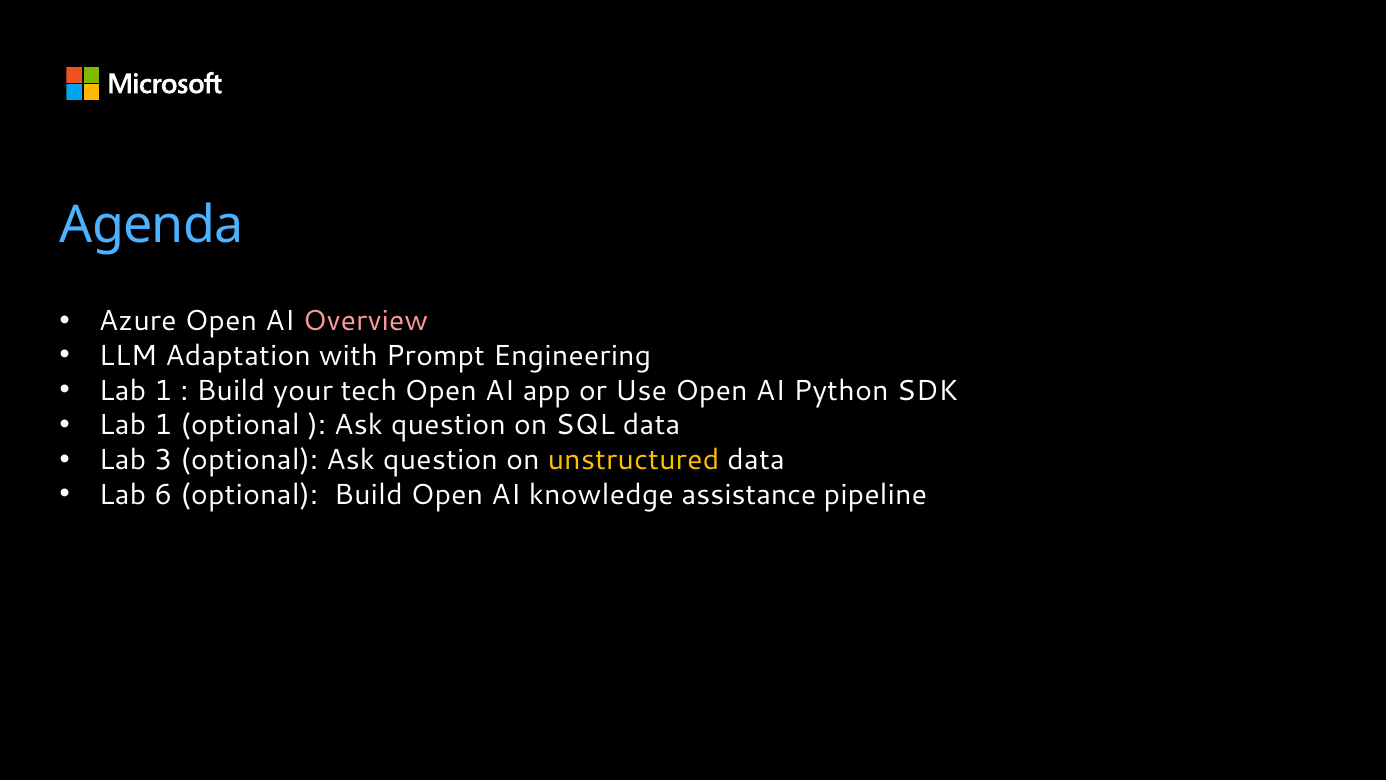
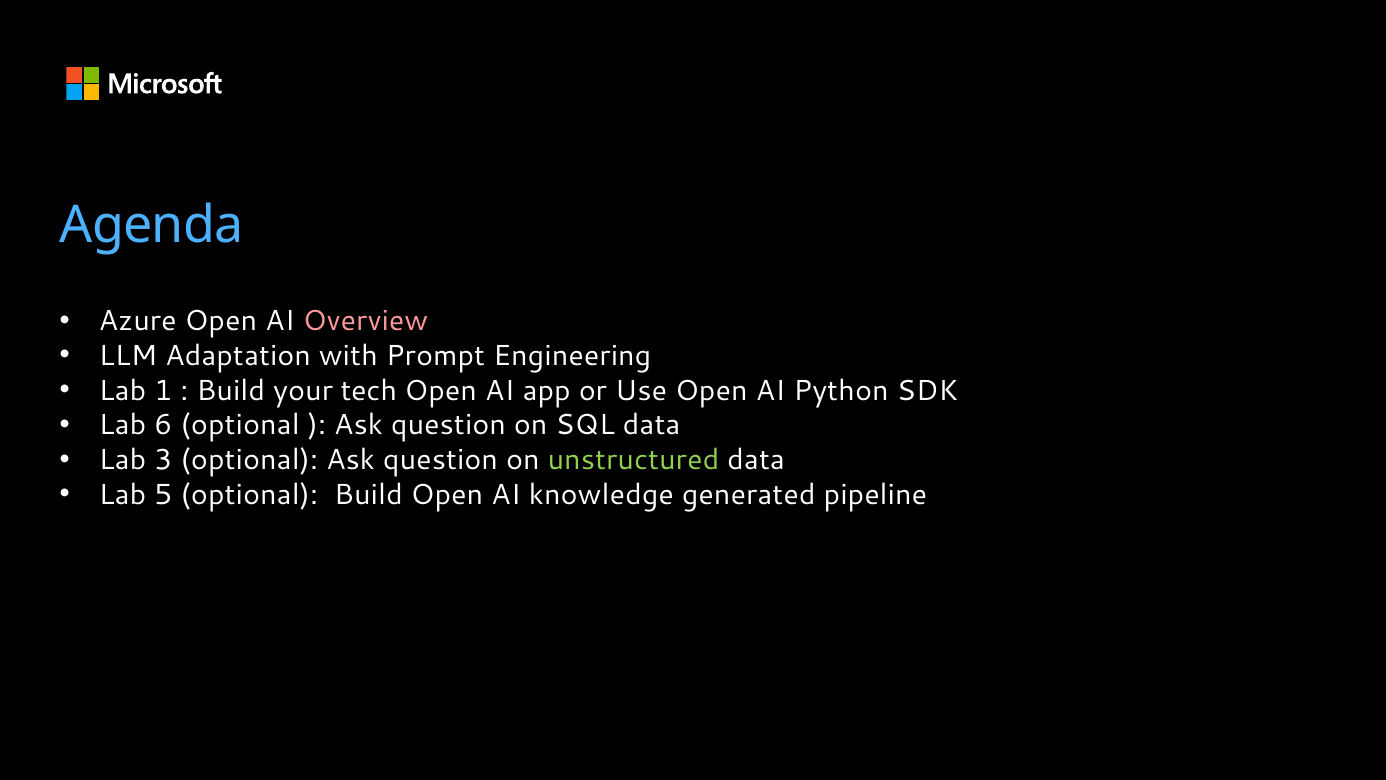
1: 1 -> 6 (163, 425)
unstructured colour: yellow -> light green (633, 460)
6: 6 -> 5 (163, 495)
assistance: assistance -> generated (749, 495)
